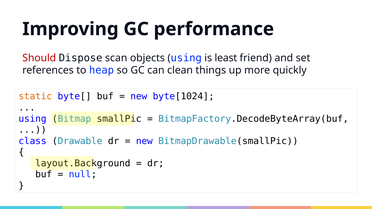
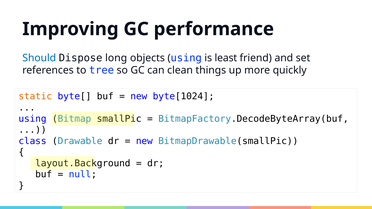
Should colour: red -> blue (39, 58)
scan: scan -> long (116, 58)
heap: heap -> tree (101, 70)
